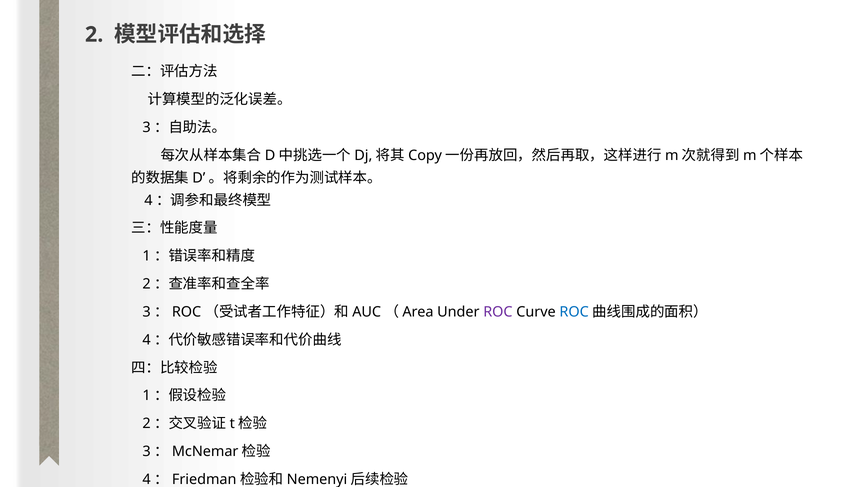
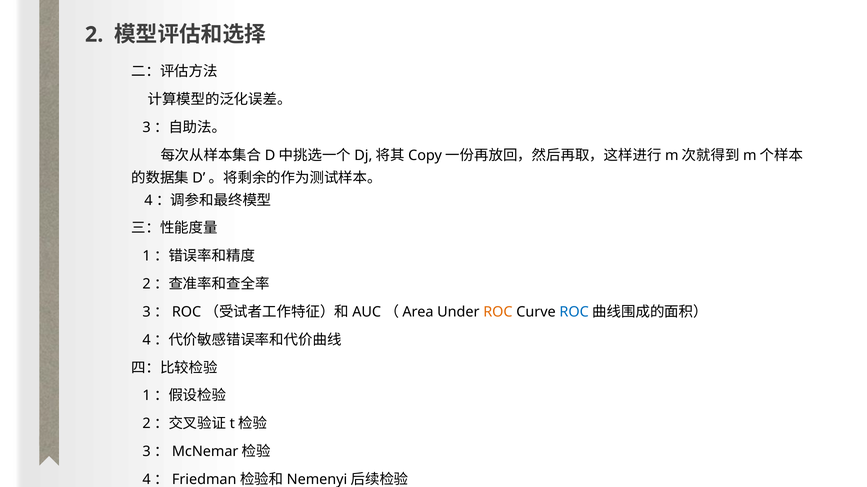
ROC colour: purple -> orange (498, 312)
